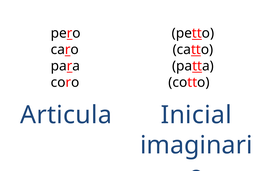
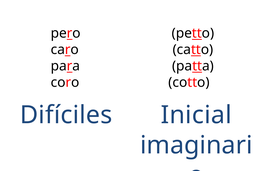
Articula: Articula -> Difíciles (66, 115)
